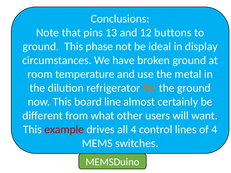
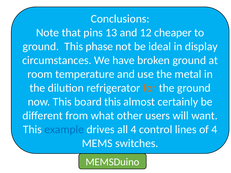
buttons: buttons -> cheaper (173, 33)
board line: line -> this (113, 102)
example colour: red -> blue (64, 130)
